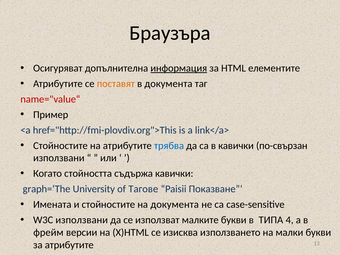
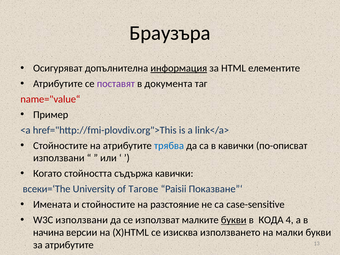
поставят colour: orange -> purple (116, 84)
по-свързан: по-свързан -> по-описват (282, 146)
graph=‘The: graph=‘The -> всеки=‘The (47, 189)
на документа: документа -> разстояние (175, 205)
букви underline: none -> present (234, 220)
ТИПА: ТИПА -> КОДА (271, 220)
фрейм: фрейм -> начина (49, 232)
